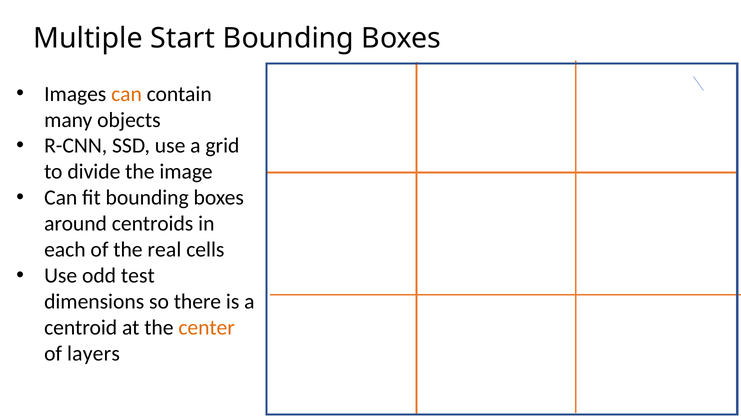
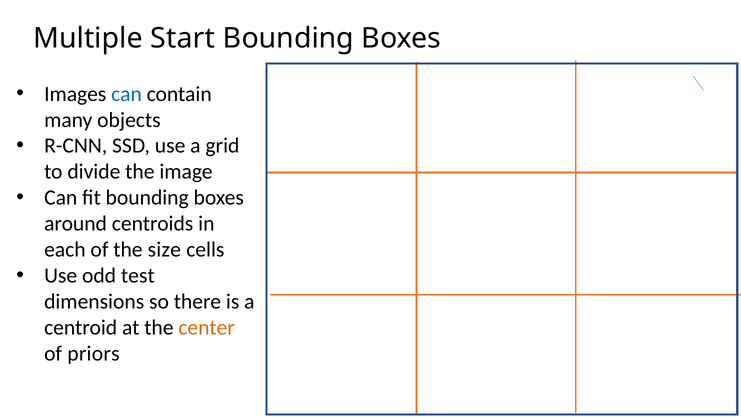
can colour: orange -> blue (127, 94)
real: real -> size (164, 250)
layers: layers -> priors (93, 353)
